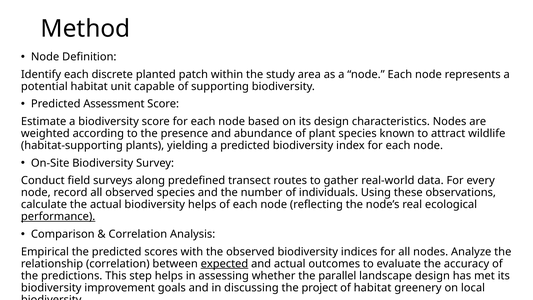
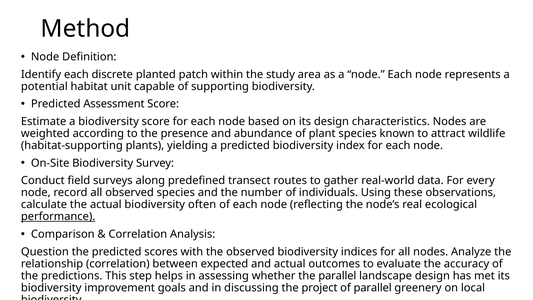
biodiversity helps: helps -> often (202, 204)
Empirical: Empirical -> Question (45, 252)
expected underline: present -> none (224, 264)
of habitat: habitat -> parallel (373, 288)
